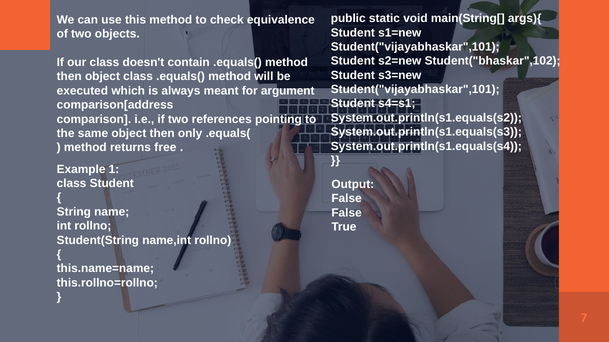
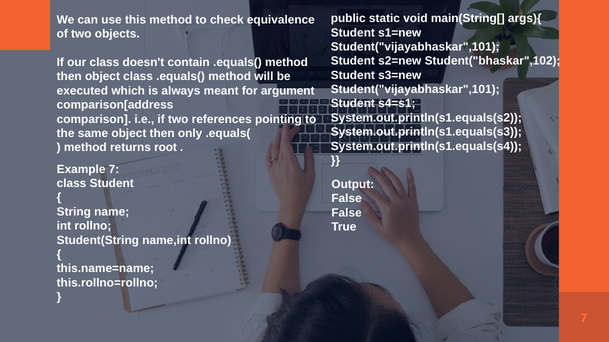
free: free -> root (165, 148)
Example 1: 1 -> 7 (114, 169)
